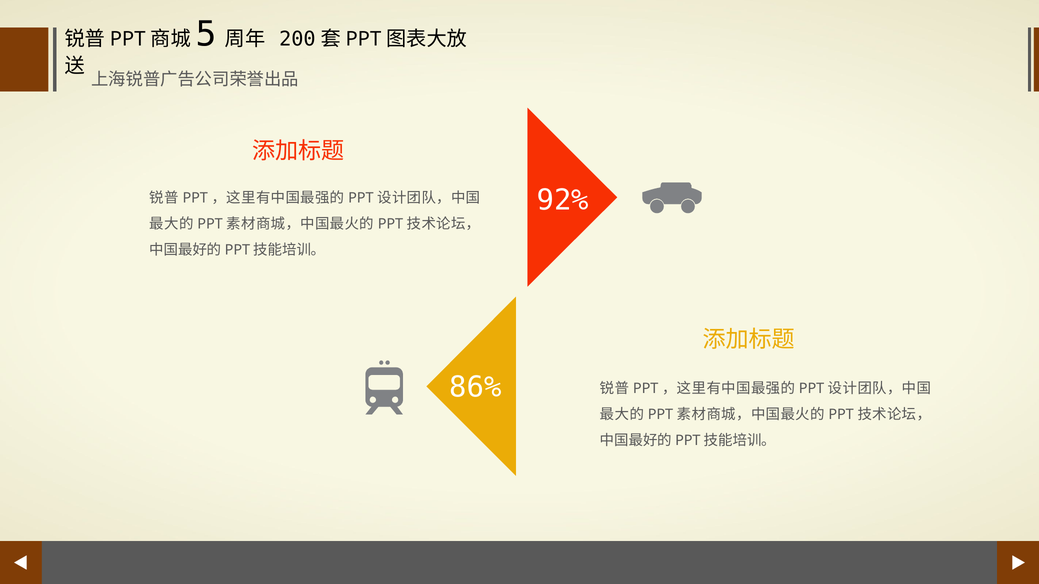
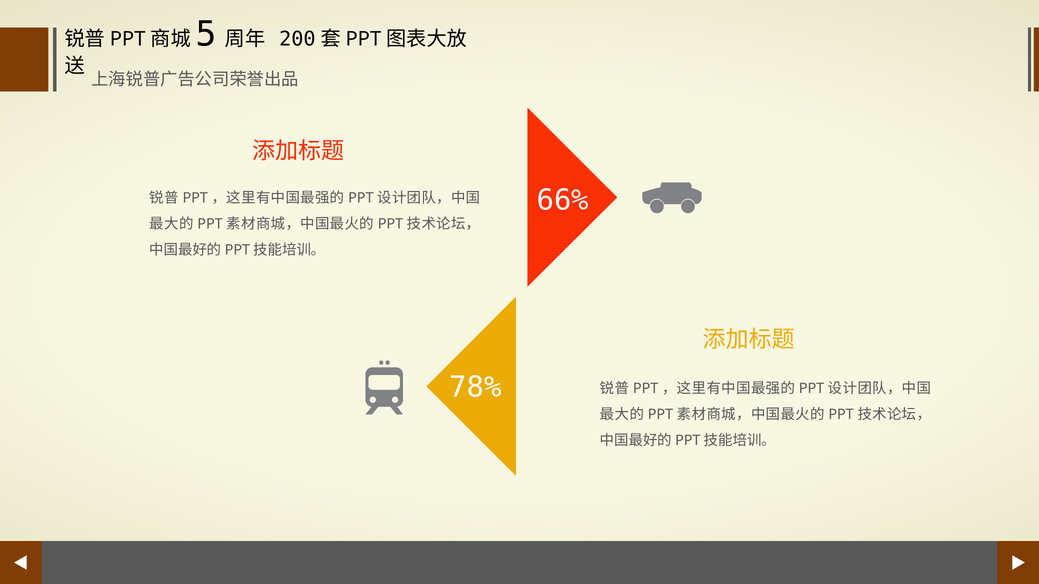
92%: 92% -> 66% (563, 201)
86%: 86% -> 78% (475, 387)
